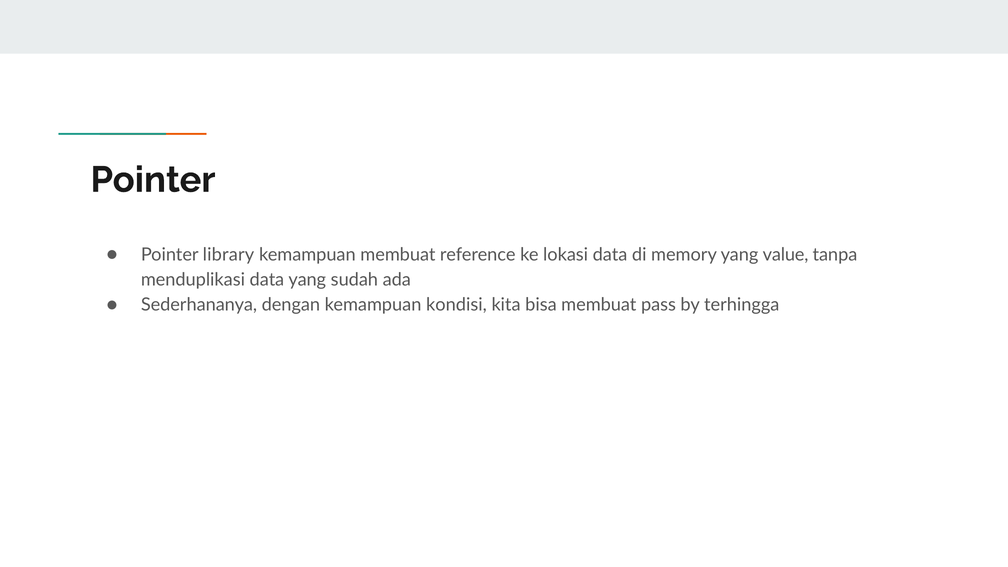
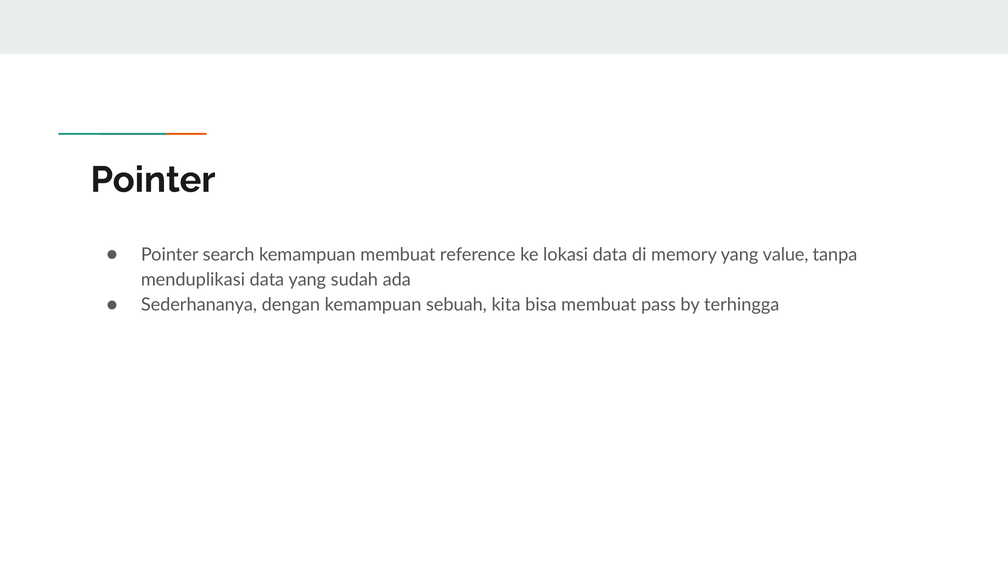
library: library -> search (229, 255)
kondisi: kondisi -> sebuah (456, 305)
